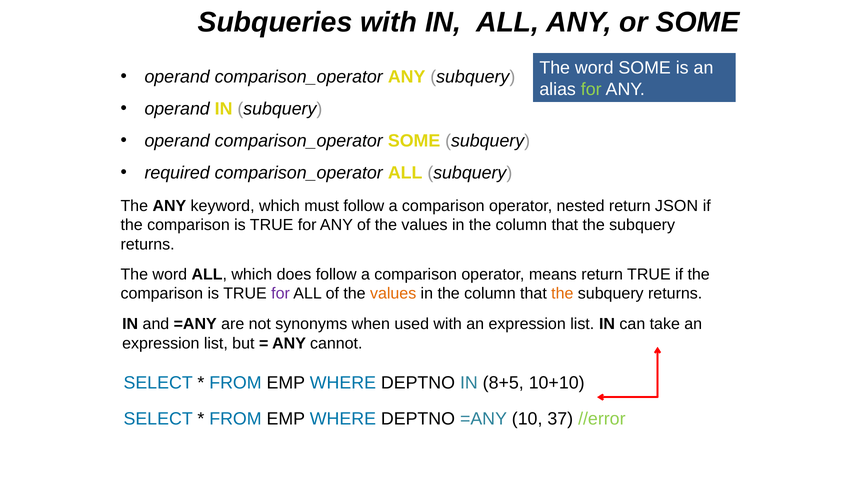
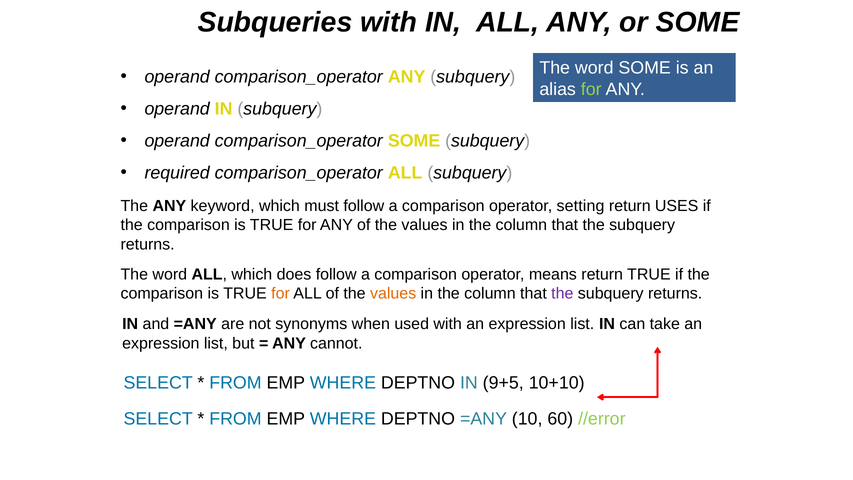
nested: nested -> setting (580, 206)
JSON: JSON -> USES (677, 206)
for colour: purple -> orange (281, 294)
the colour: orange -> purple (562, 294)
8+5: 8+5 -> 9+5 (503, 383)
37: 37 -> 60 (560, 419)
